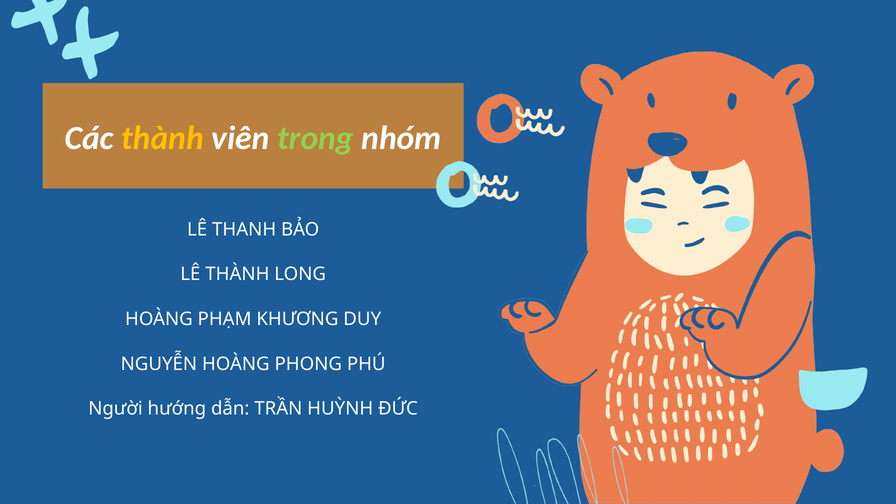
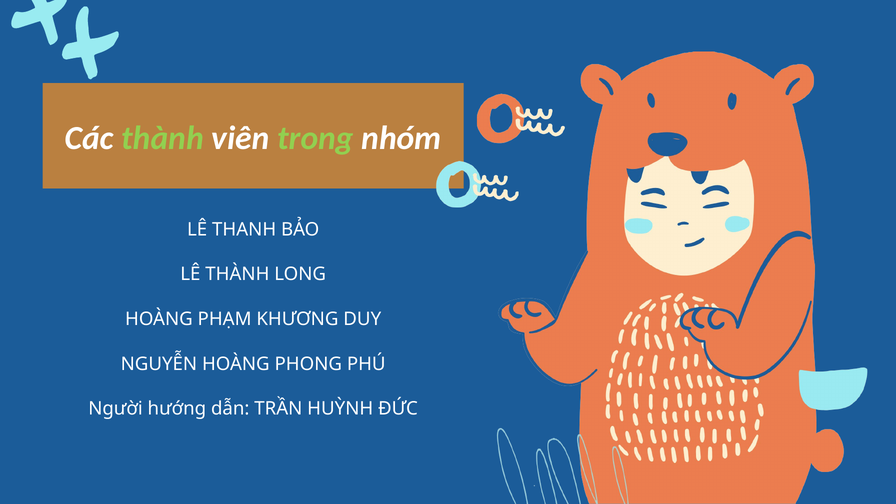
thành colour: yellow -> light green (162, 138)
